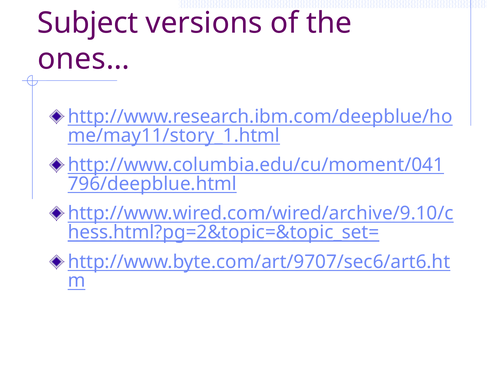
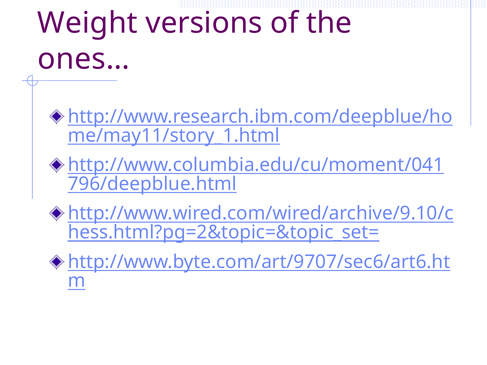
Subject: Subject -> Weight (87, 23)
